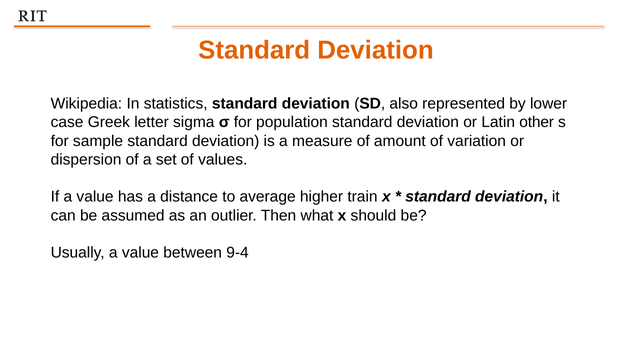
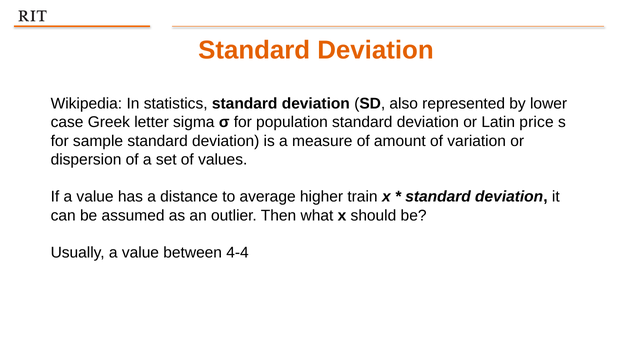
other: other -> price (537, 122)
9-4: 9-4 -> 4-4 (238, 253)
